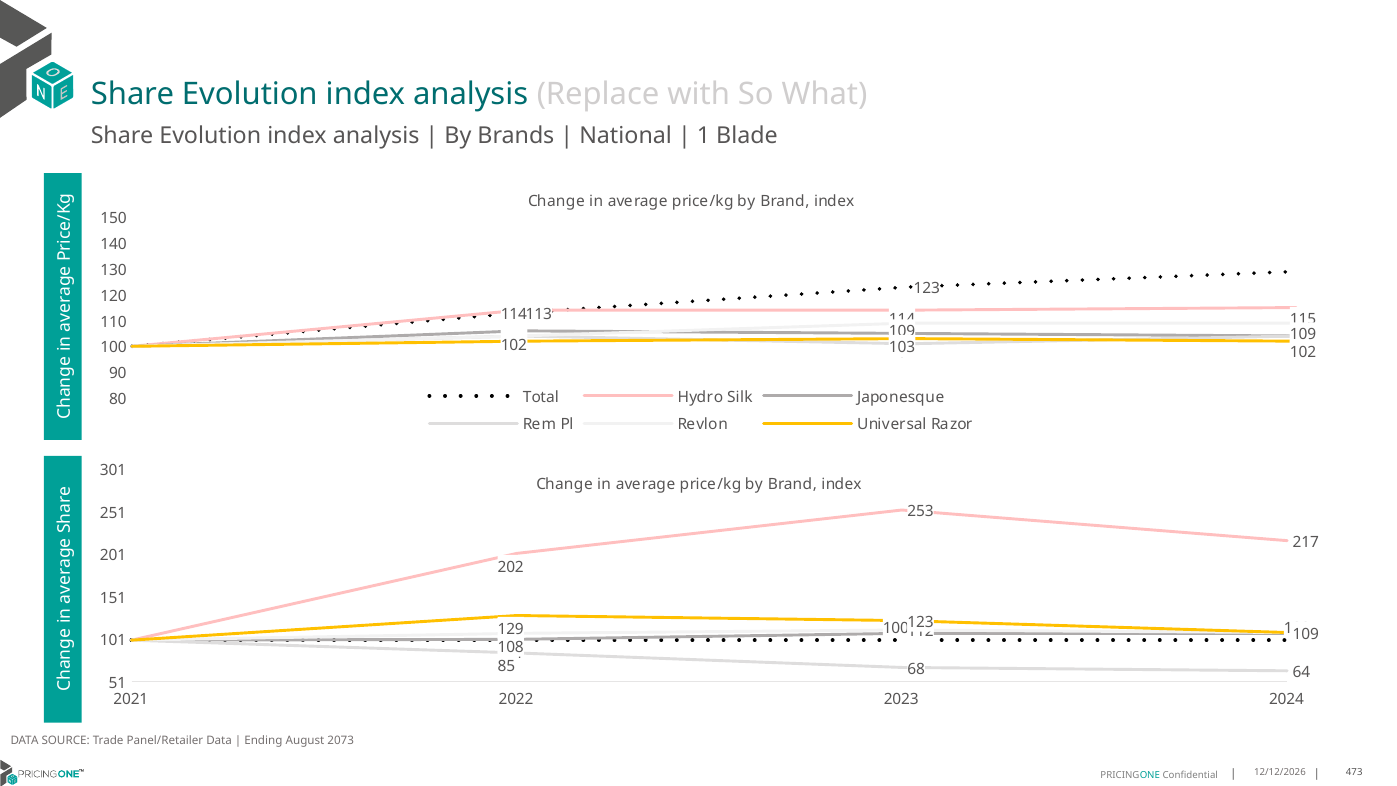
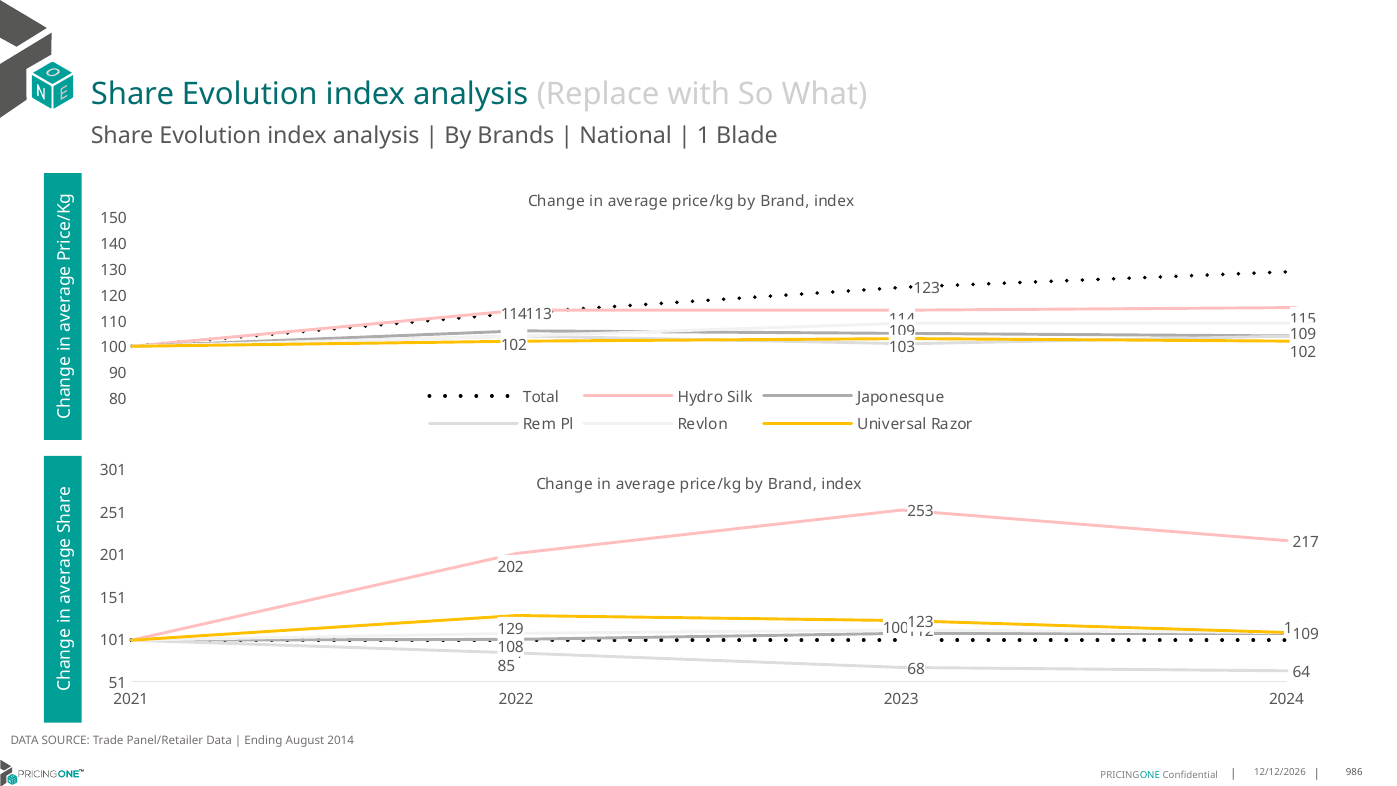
2073: 2073 -> 2014 (341, 740)
473: 473 -> 986 (1354, 773)
